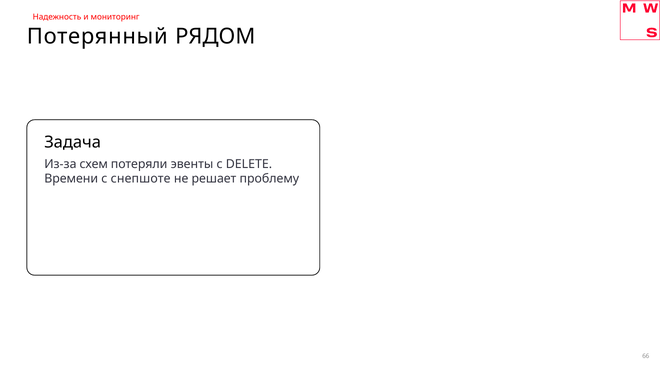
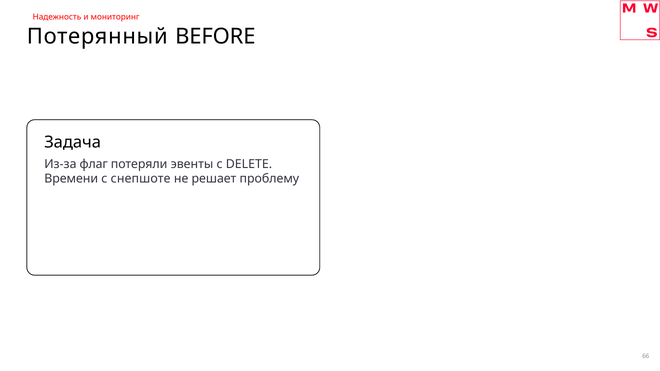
РЯДОМ: РЯДОМ -> BEFORE (215, 37)
схем: схем -> флаг (94, 164)
